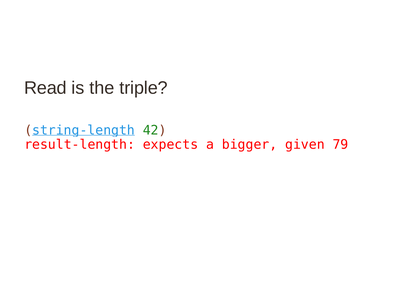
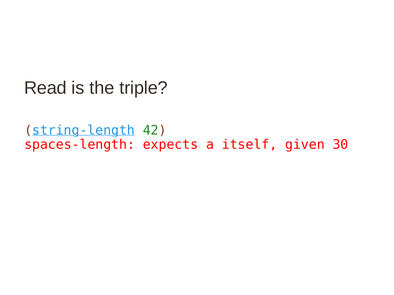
result-length: result-length -> spaces-length (80, 145)
bigger: bigger -> itself (250, 145)
79: 79 -> 30 (340, 145)
